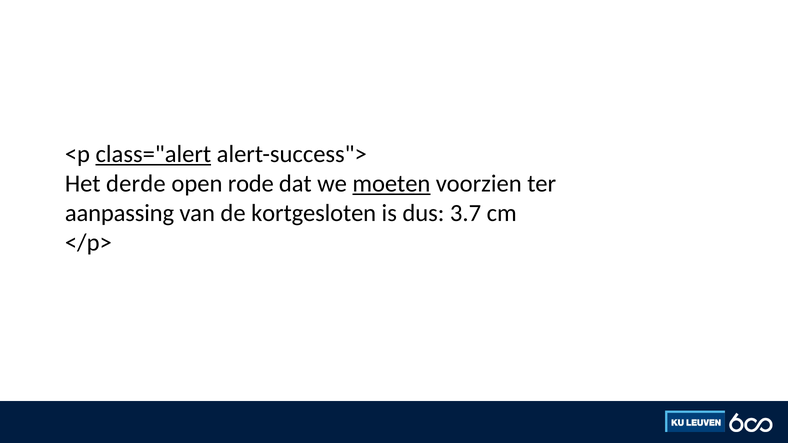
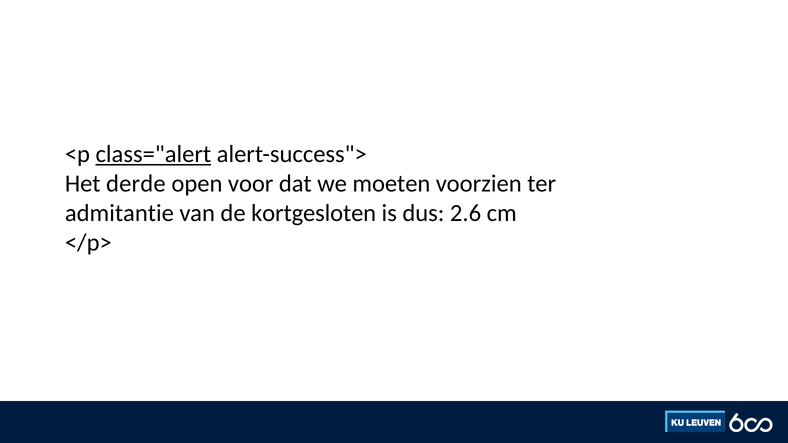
rode: rode -> voor (251, 184)
moeten underline: present -> none (391, 184)
aanpassing: aanpassing -> admitantie (119, 213)
3.7: 3.7 -> 2.6 (466, 213)
